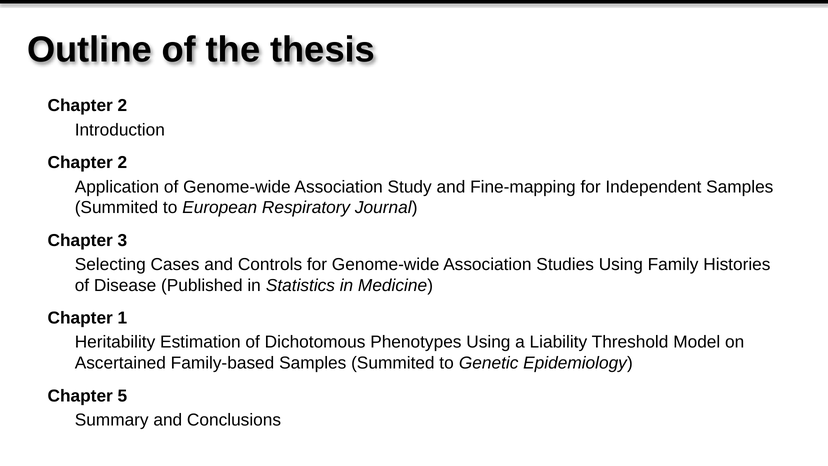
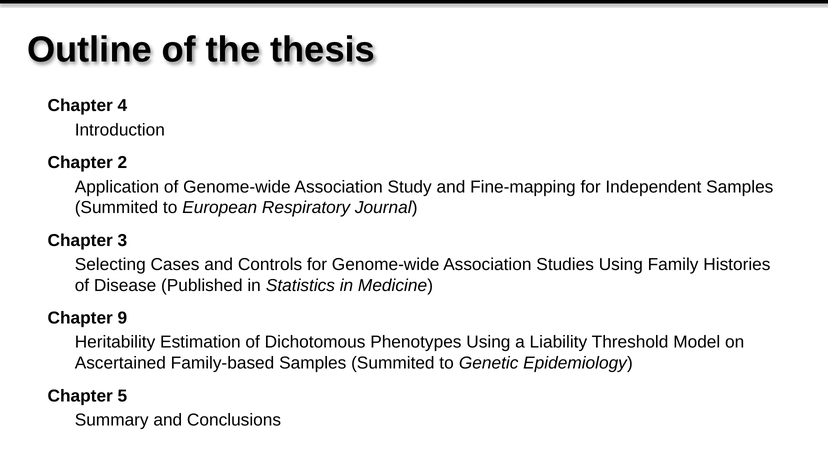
2: 2 -> 4 (122, 106)
1: 1 -> 9 (122, 318)
